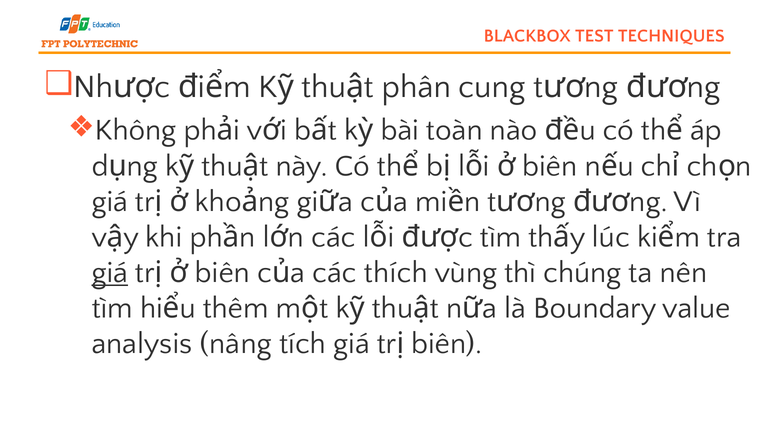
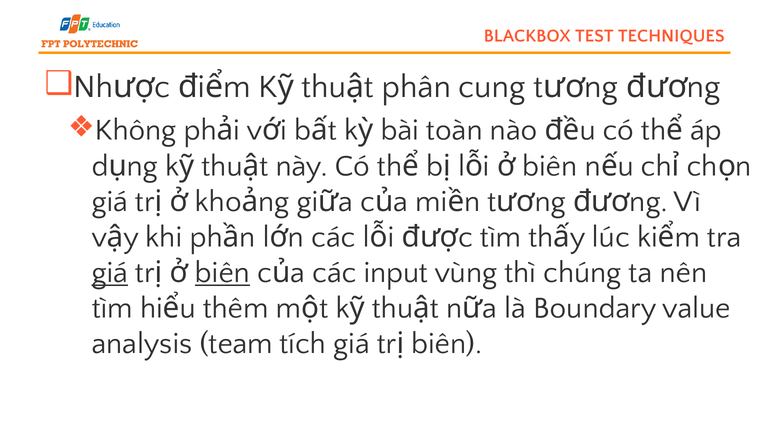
biên underline: none -> present (222, 272)
thích: thích -> input (396, 272)
nâng: nâng -> team (236, 343)
